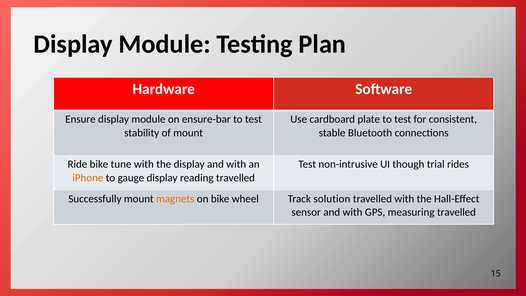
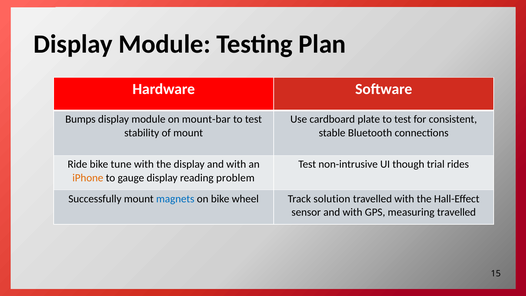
Ensure: Ensure -> Bumps (80, 119)
ensure-bar: ensure-bar -> mount-bar (206, 119)
reading travelled: travelled -> problem (235, 178)
magnets colour: orange -> blue (175, 199)
